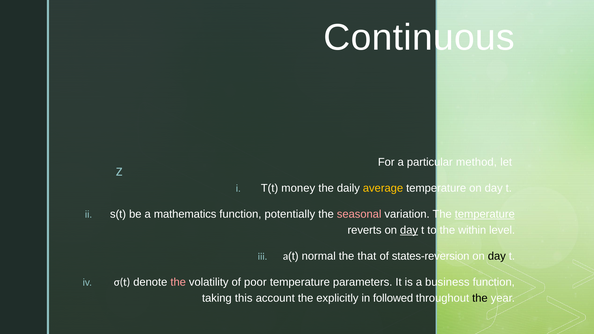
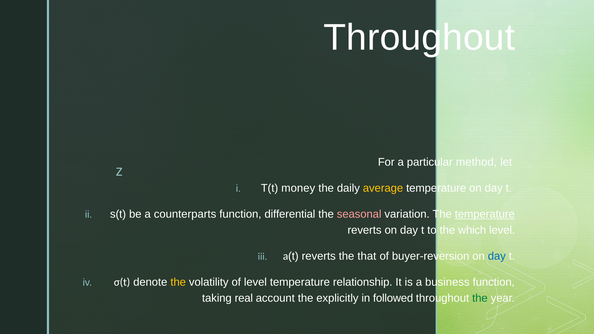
Continuous: Continuous -> Throughout (419, 37)
mathematics: mathematics -> counterparts (185, 214)
potentially: potentially -> differential (290, 214)
day underline: present -> none (409, 230)
within: within -> which (472, 230)
a(t normal: normal -> reverts (319, 256)
states-reversion: states-reversion -> buyer-reversion (431, 256)
day colour: black -> blue (497, 256)
the colour: pink -> yellow (178, 282)
of poor: poor -> level (255, 282)
parameters: parameters -> relationship (363, 282)
this: this -> real (244, 298)
the colour: black -> green (480, 298)
